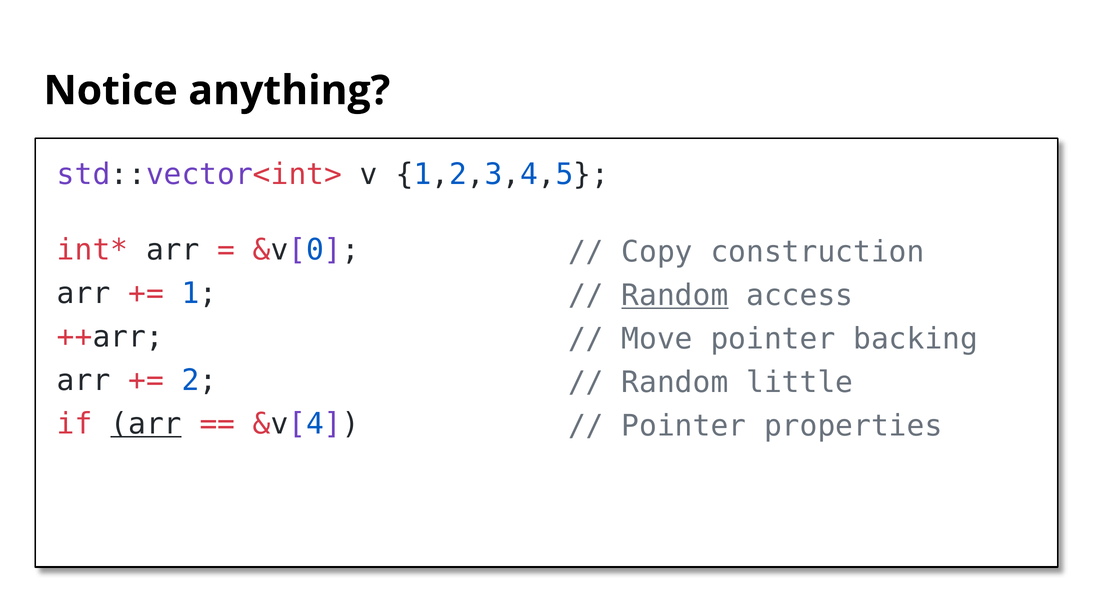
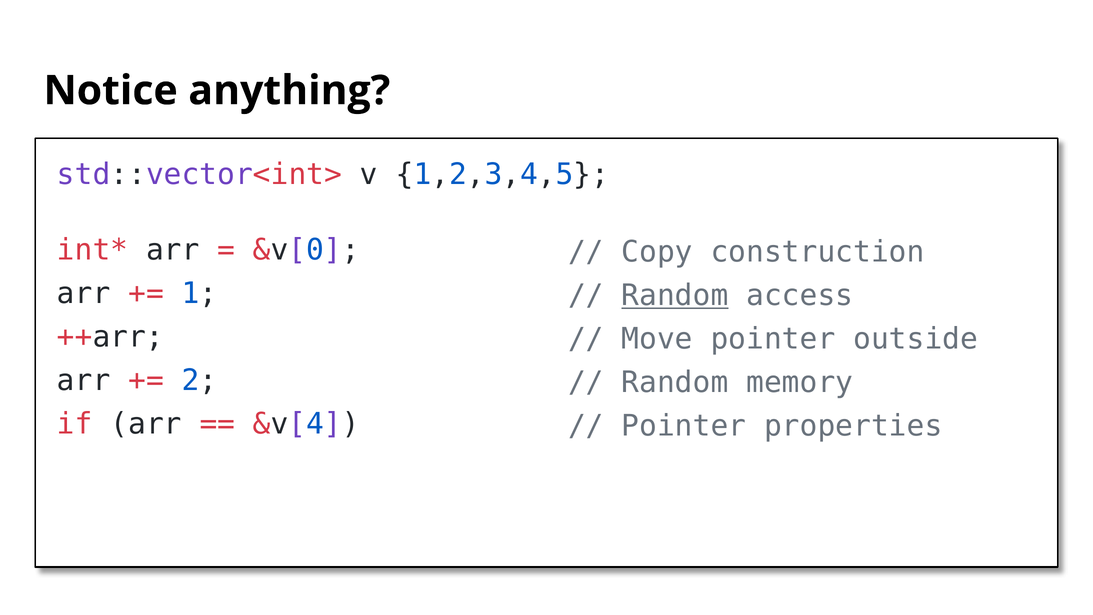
backing: backing -> outside (916, 339)
little: little -> memory (800, 382)
arr underline: present -> none (146, 424)
